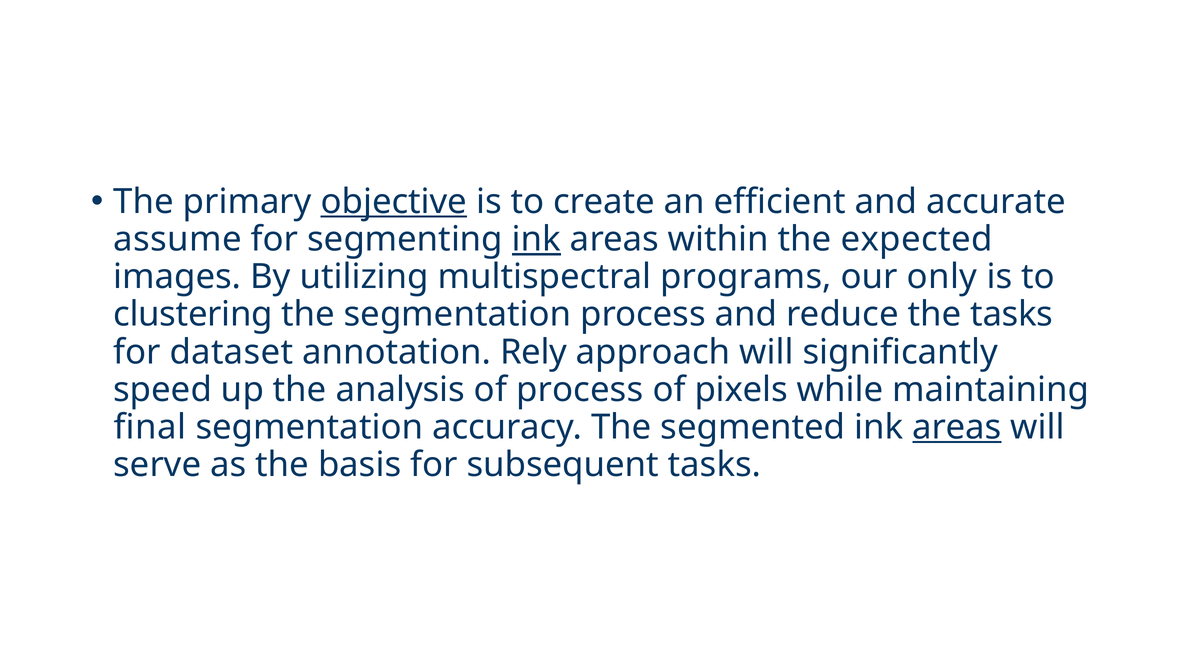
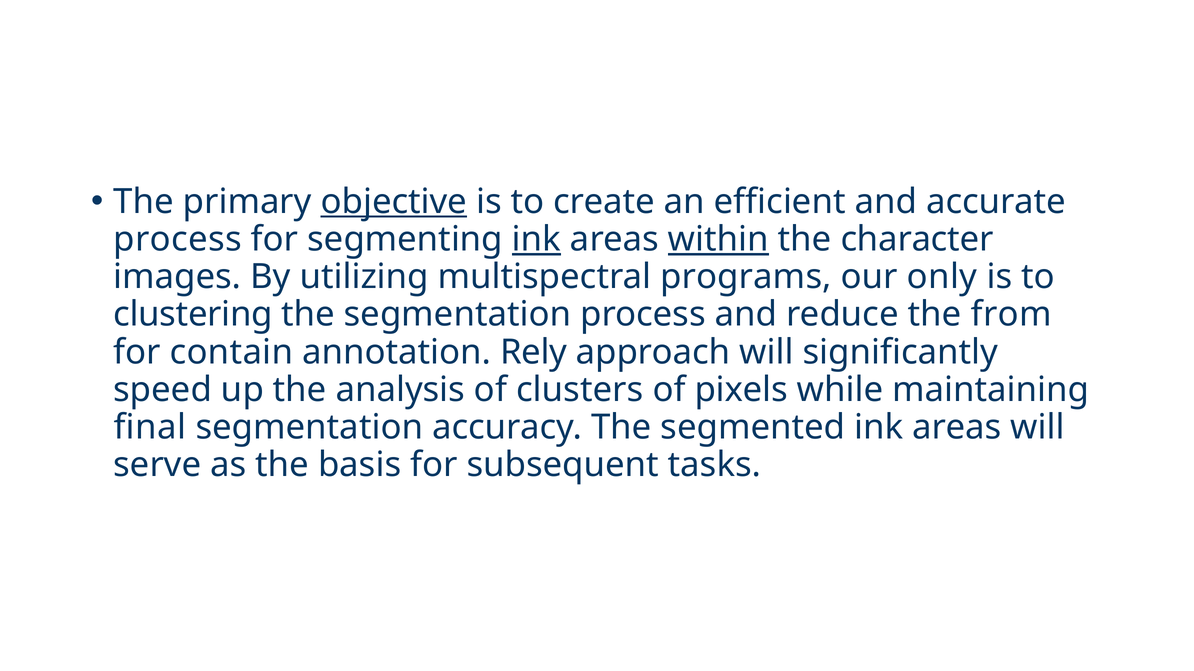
assume: assume -> process (178, 239)
within underline: none -> present (718, 239)
expected: expected -> character (917, 239)
the tasks: tasks -> from (1011, 315)
dataset: dataset -> contain (231, 352)
of process: process -> clusters (580, 390)
areas underline: present -> none (957, 428)
